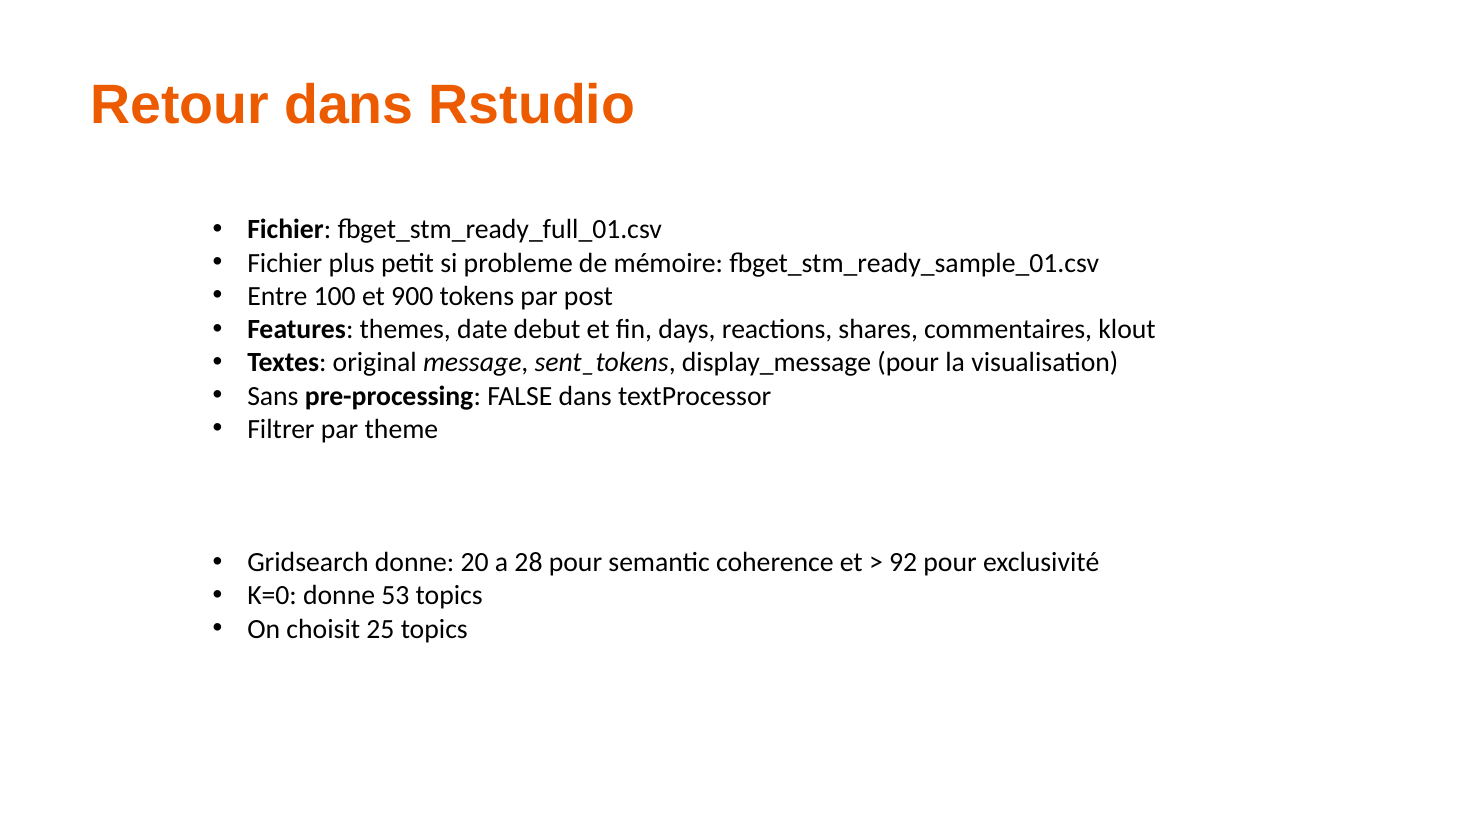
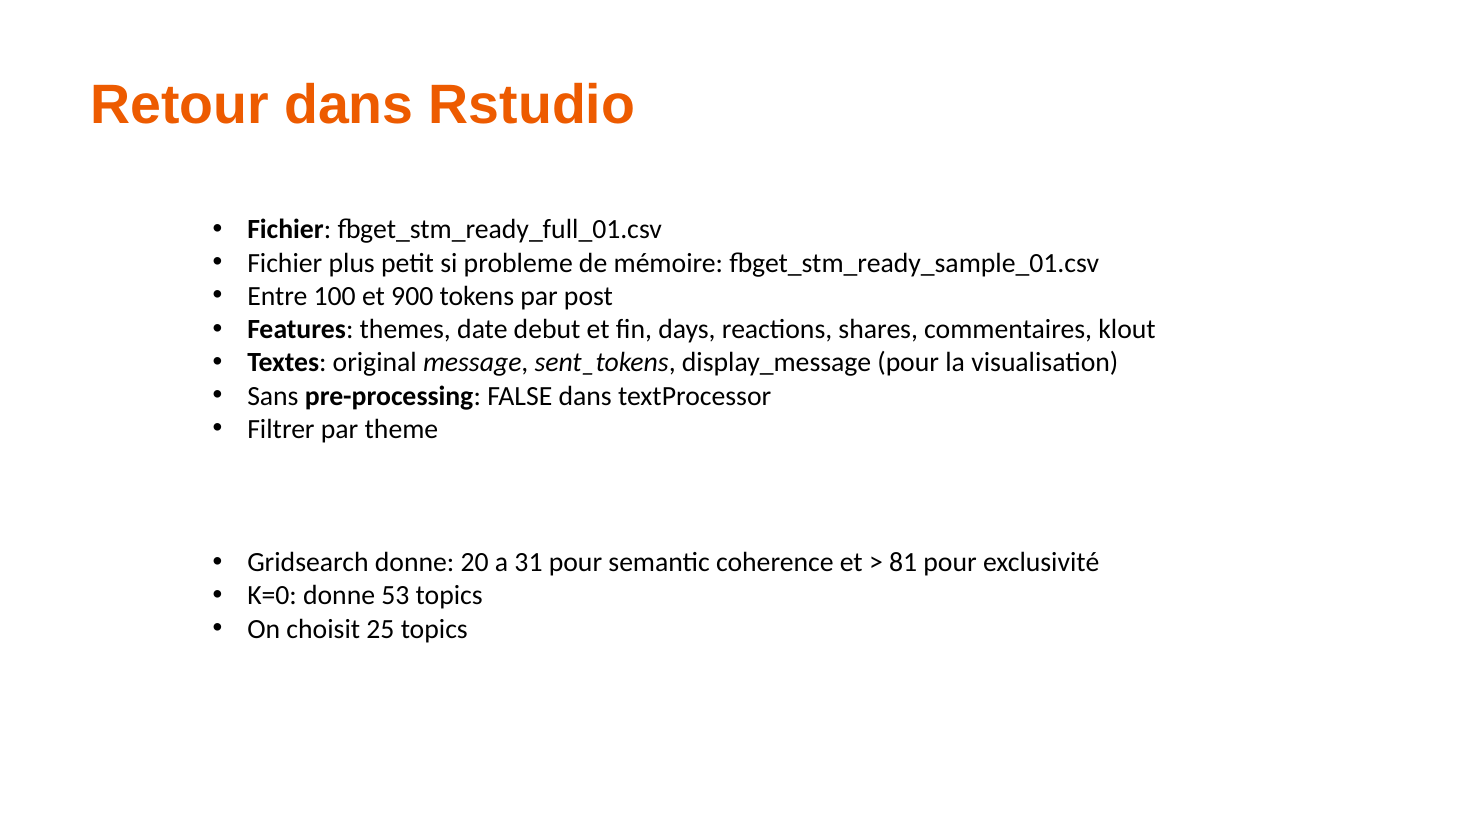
28: 28 -> 31 (529, 562)
92: 92 -> 81 (903, 562)
